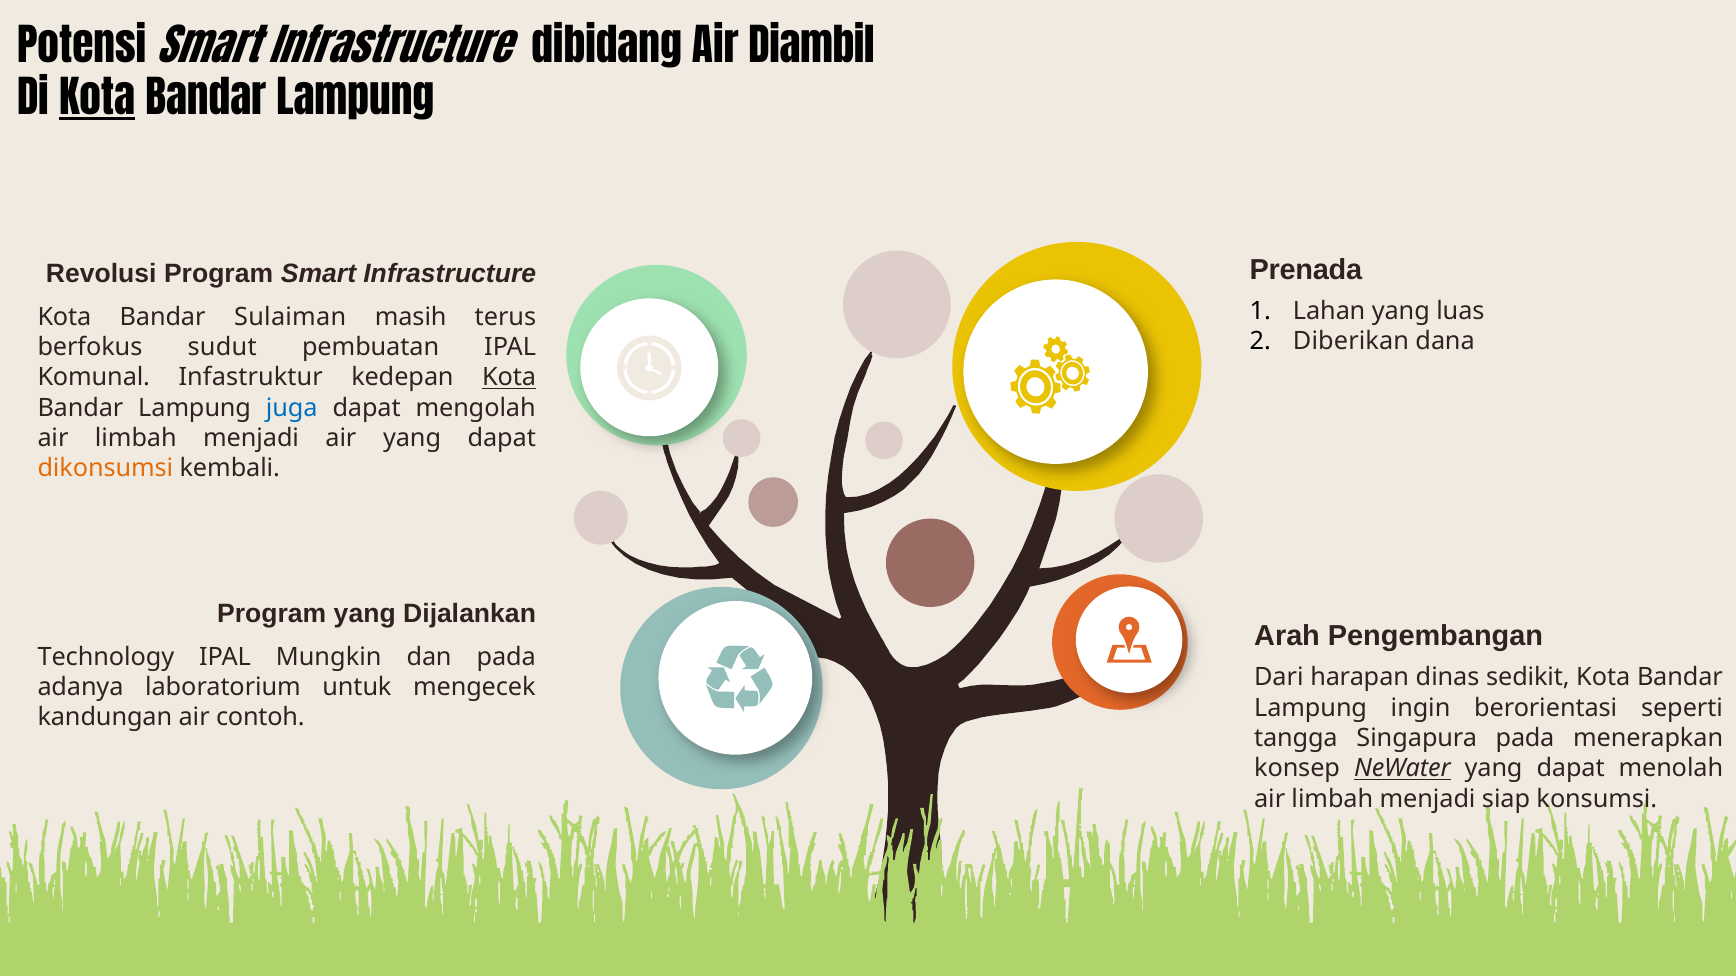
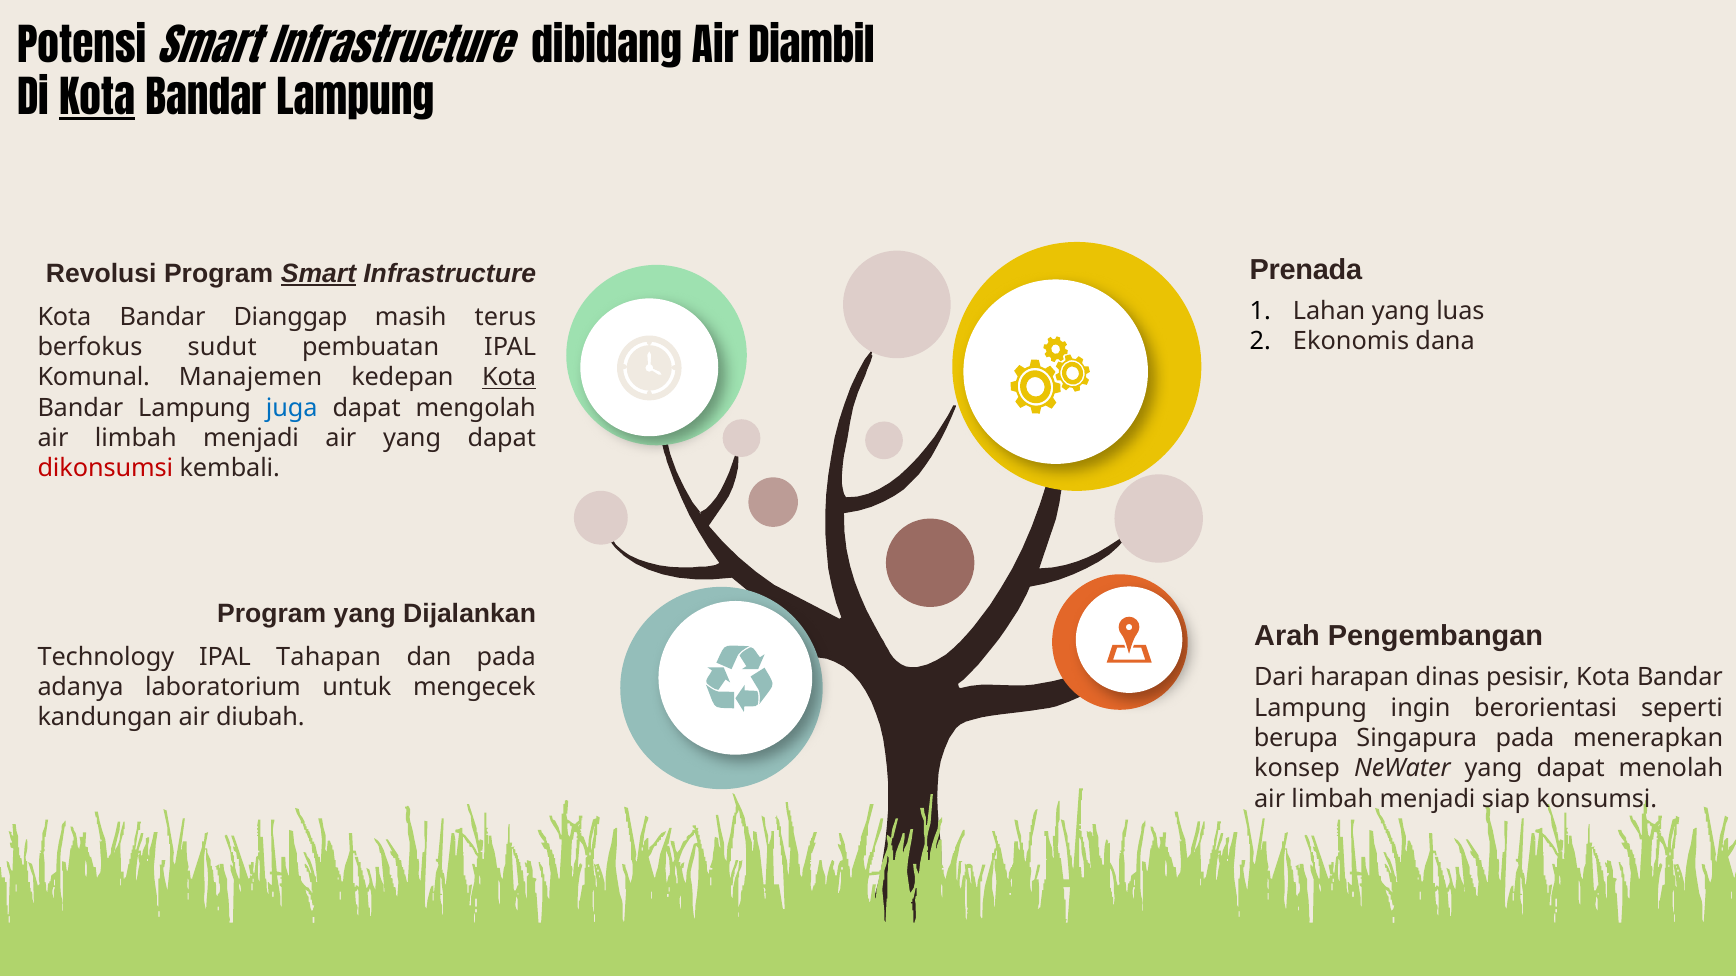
Smart underline: none -> present (318, 274)
Sulaiman: Sulaiman -> Dianggap (290, 317)
Diberikan: Diberikan -> Ekonomis (1351, 342)
Infastruktur: Infastruktur -> Manajemen (251, 378)
dikonsumsi colour: orange -> red (105, 469)
Mungkin: Mungkin -> Tahapan (329, 657)
sedikit: sedikit -> pesisir (1528, 678)
contoh: contoh -> diubah (260, 718)
tangga: tangga -> berupa (1296, 739)
NeWater underline: present -> none (1402, 769)
